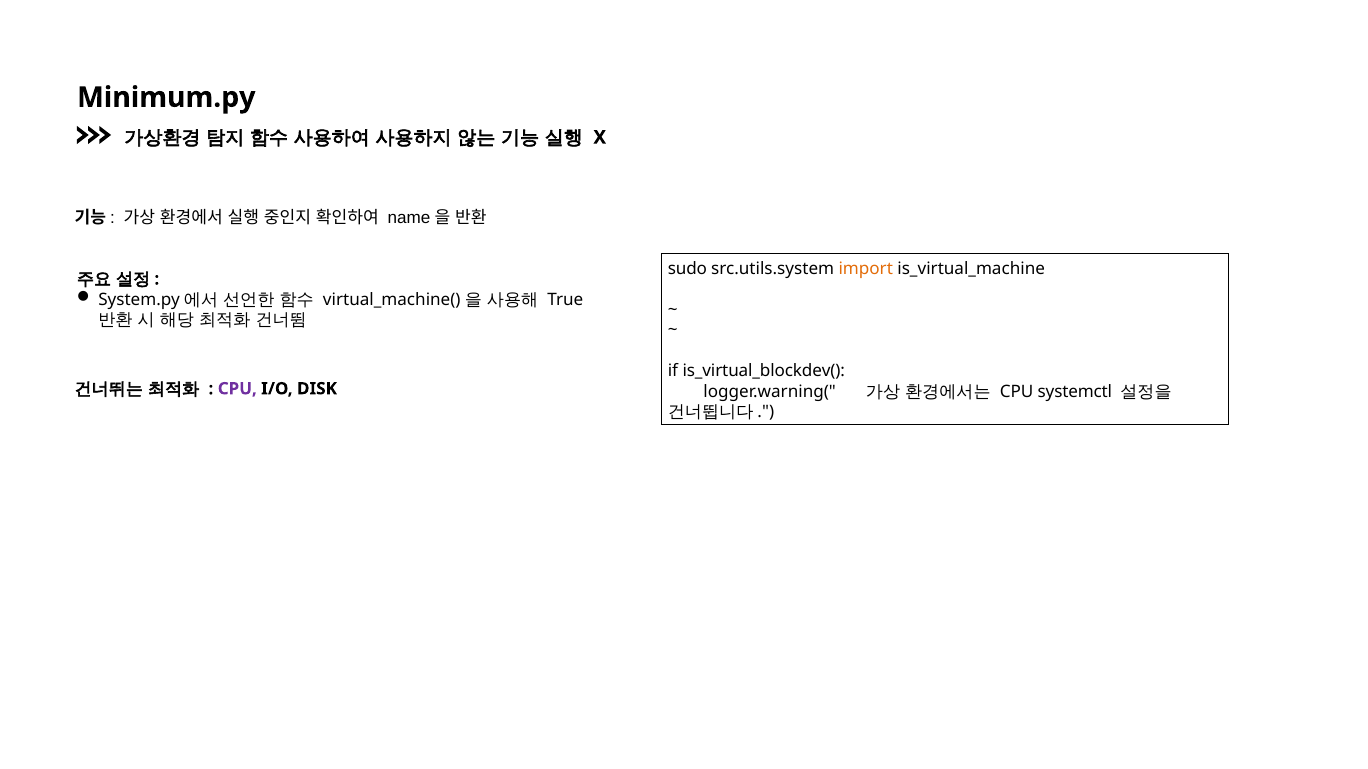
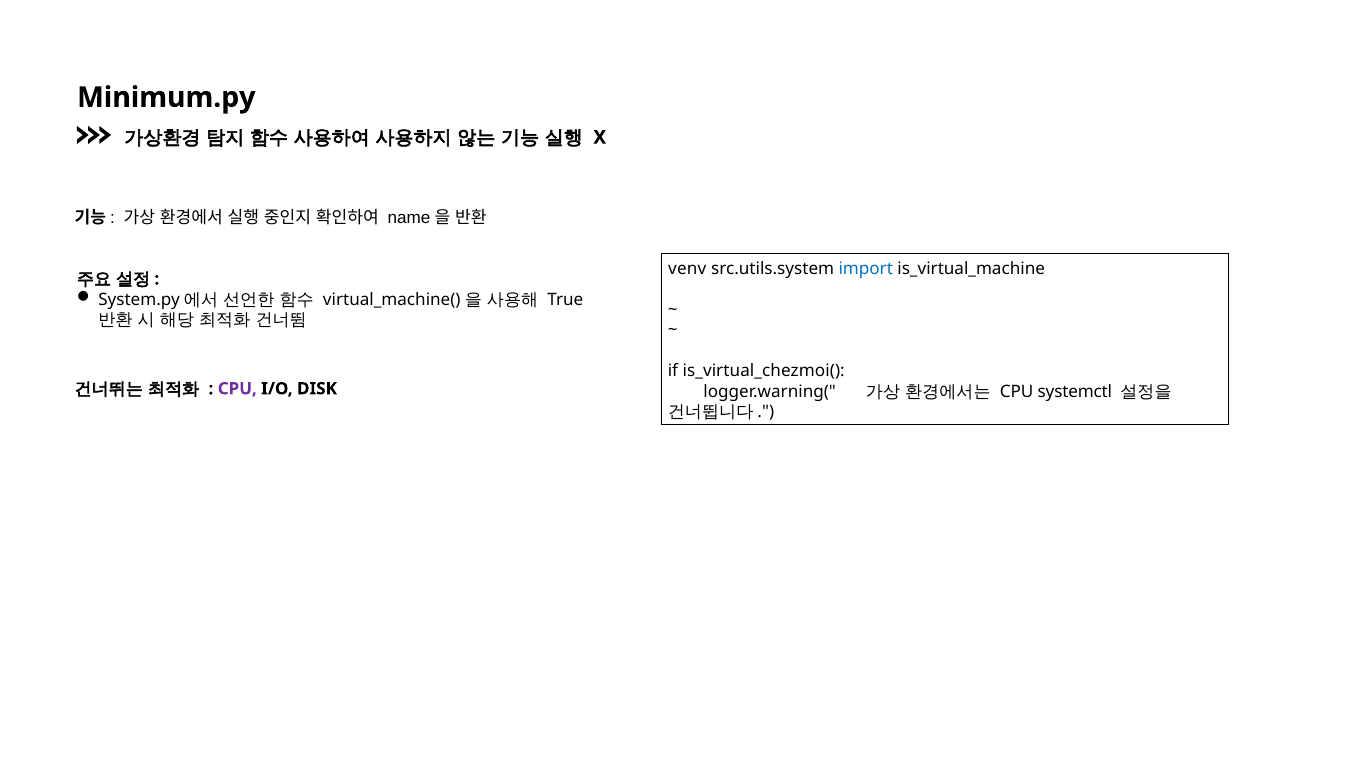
sudo: sudo -> venv (687, 269)
import colour: orange -> blue (866, 269)
is_virtual_blockdev(: is_virtual_blockdev( -> is_virtual_chezmoi( (764, 371)
